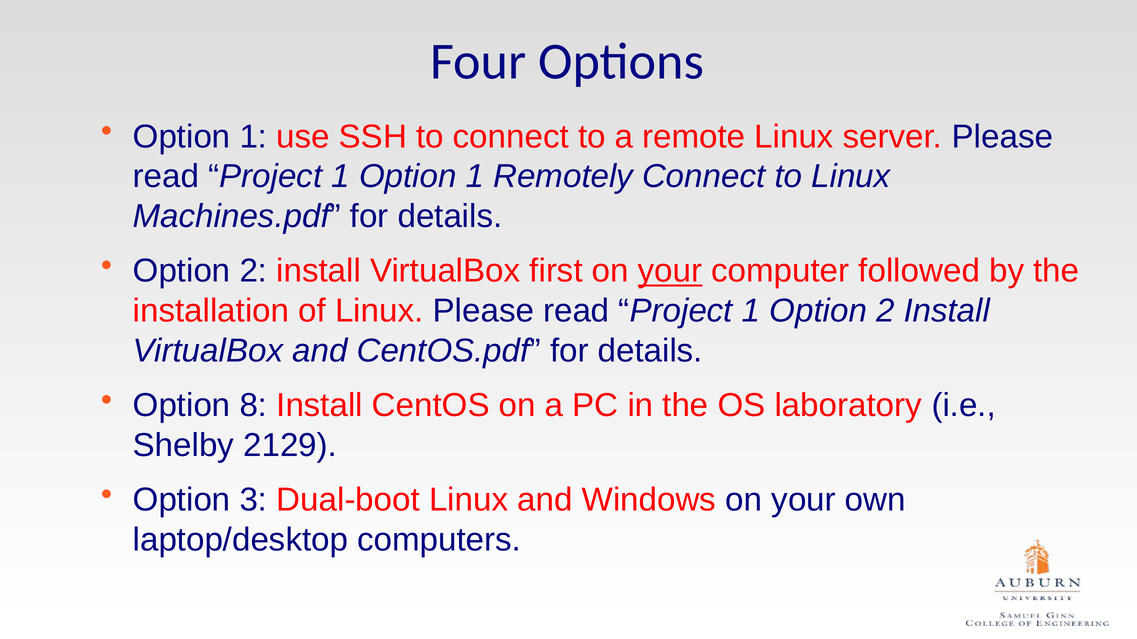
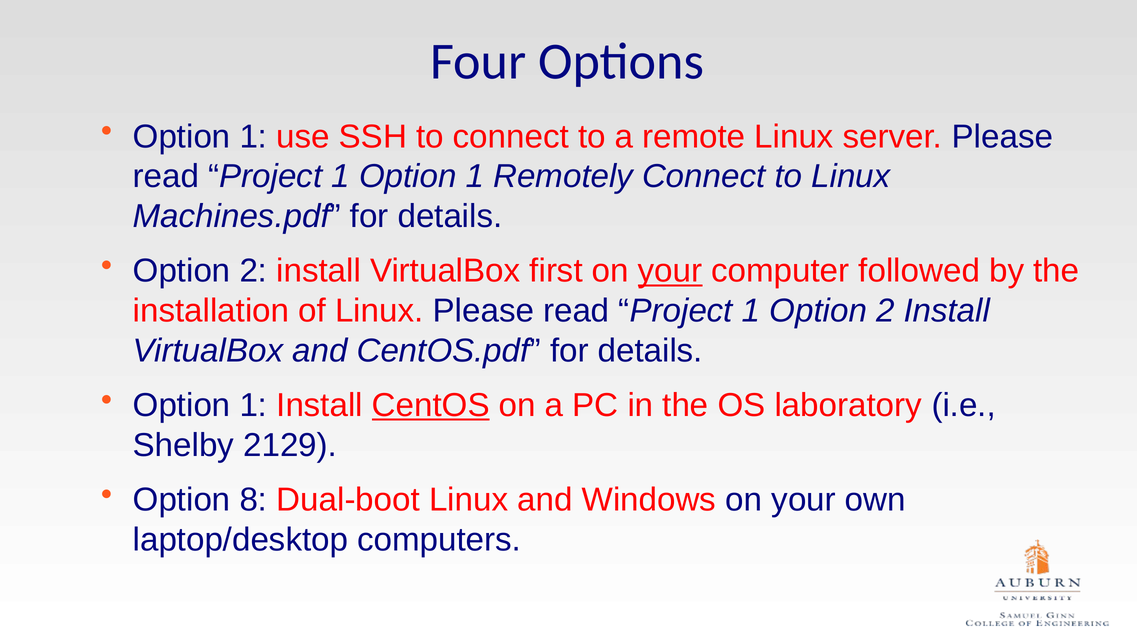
8: 8 -> 1 (253, 406)
CentOS underline: none -> present (431, 406)
3: 3 -> 8 (253, 500)
